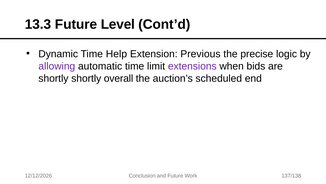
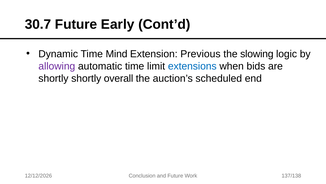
13.3: 13.3 -> 30.7 (38, 24)
Level: Level -> Early (118, 24)
Help: Help -> Mind (117, 54)
precise: precise -> slowing (257, 54)
extensions colour: purple -> blue (192, 66)
